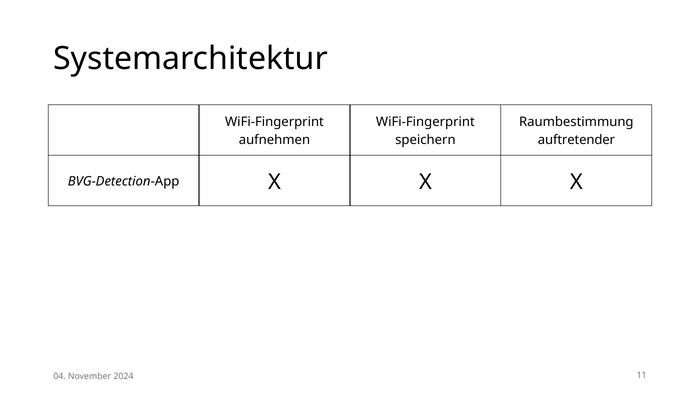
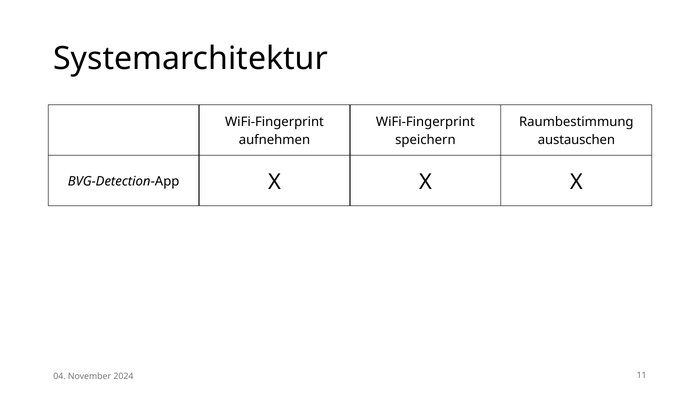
auftretender: auftretender -> austauschen (576, 140)
